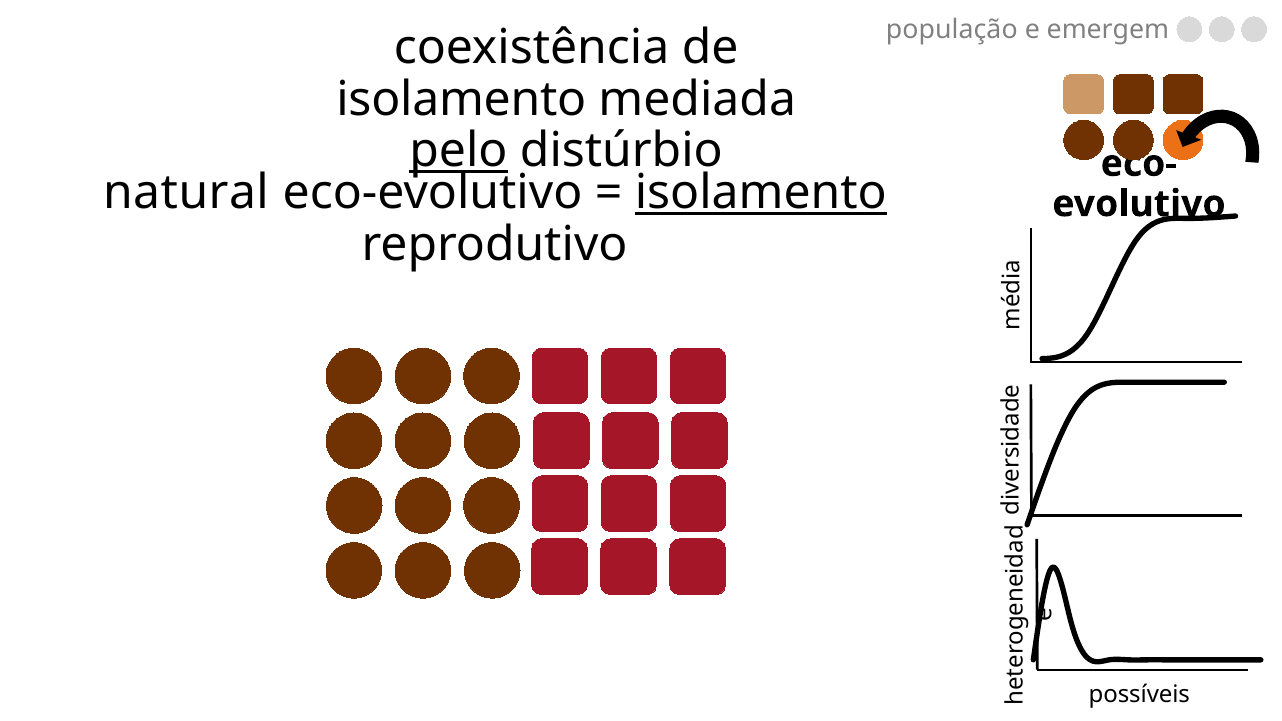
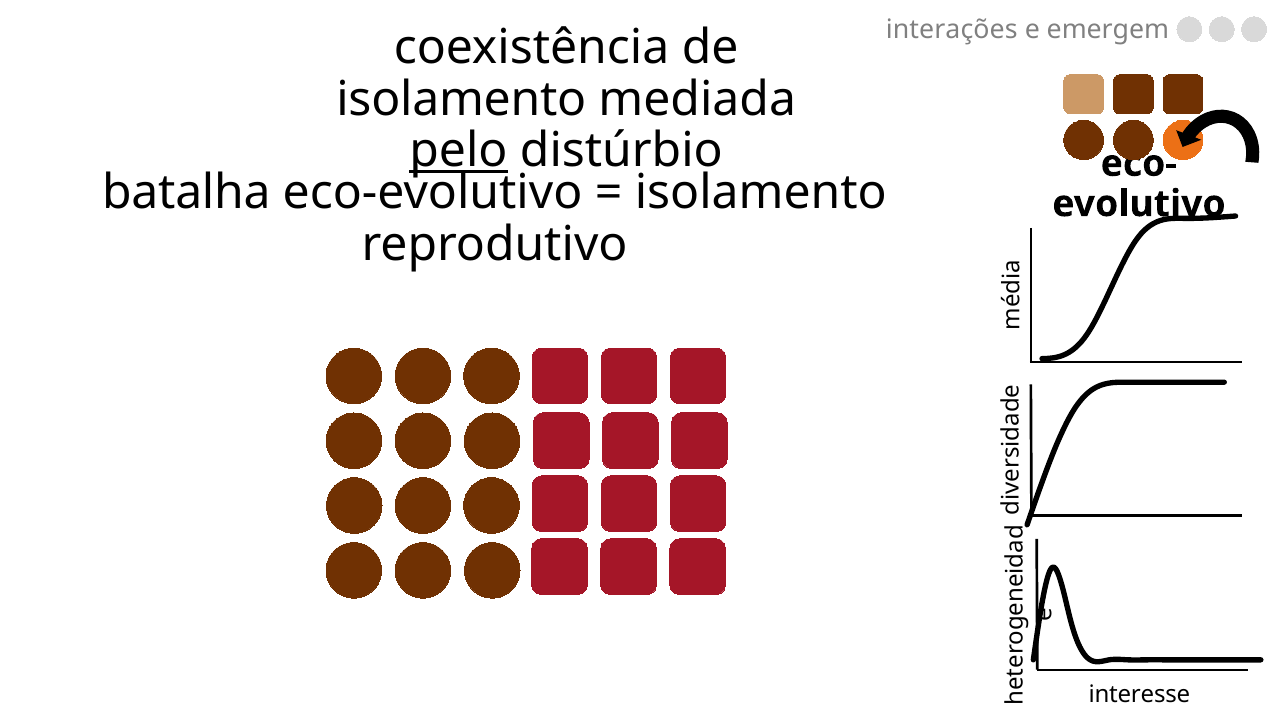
população: população -> interações (952, 30)
natural: natural -> batalha (186, 193)
isolamento underline: present -> none (761, 193)
possíveis: possíveis -> interesse (1139, 694)
